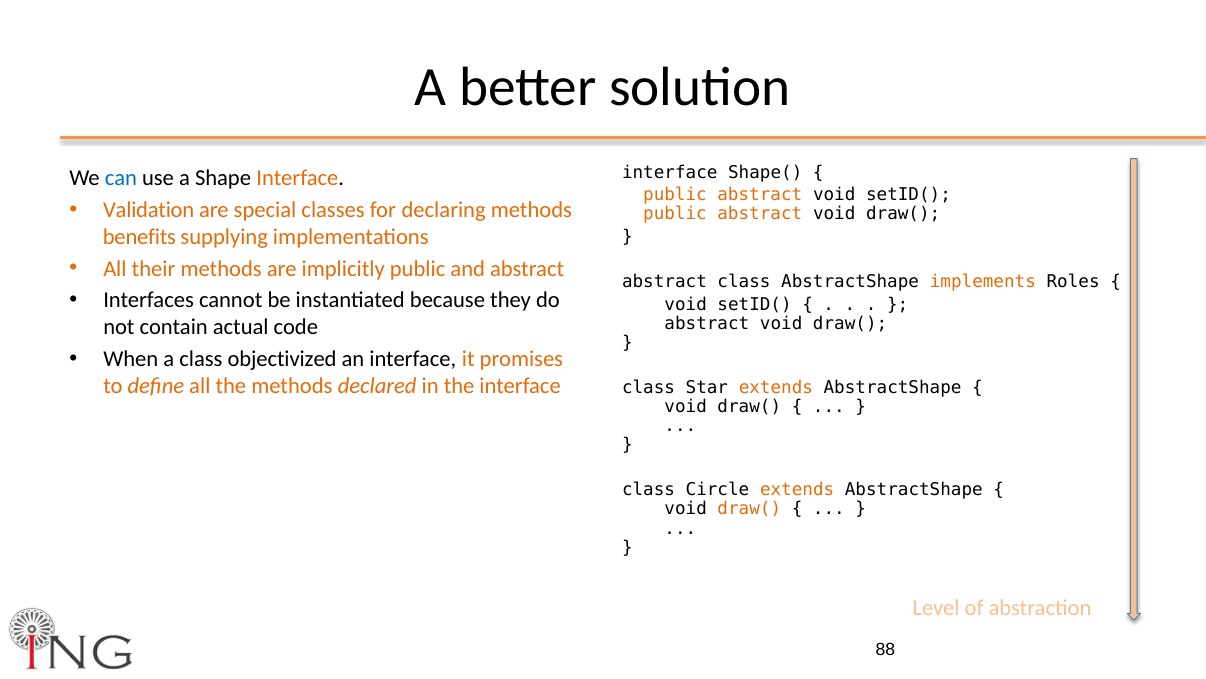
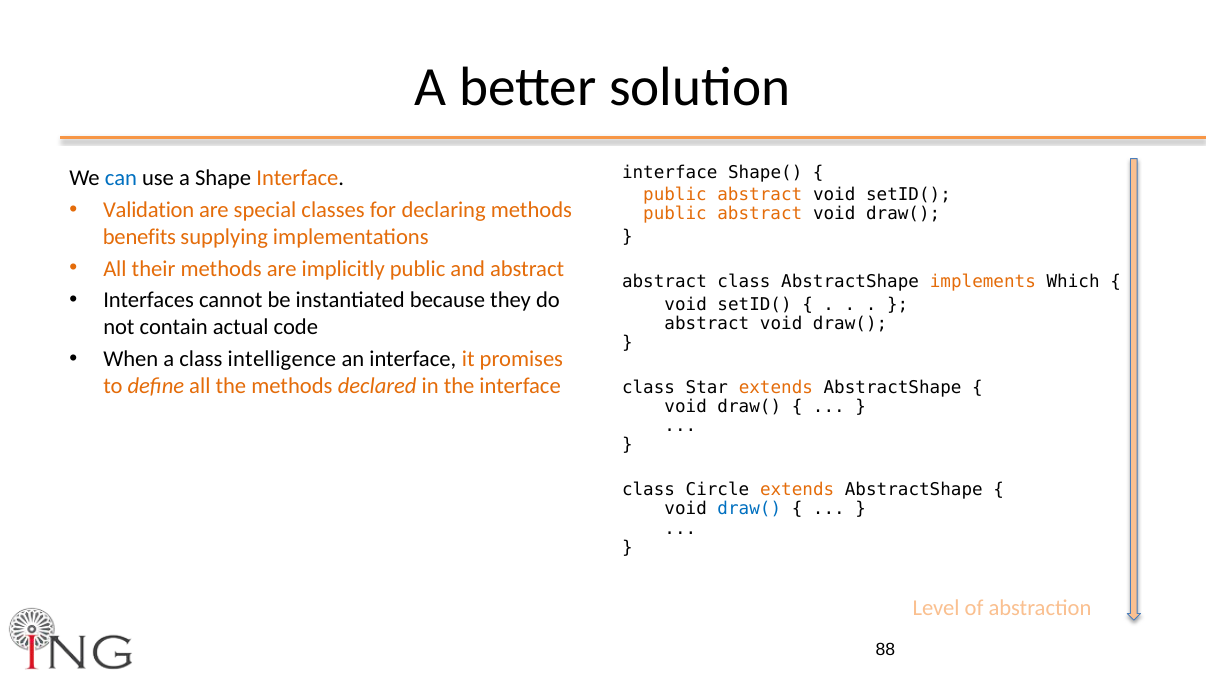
Roles: Roles -> Which (1073, 282)
objectivized: objectivized -> intelligence (282, 359)
draw( colour: orange -> blue (749, 509)
